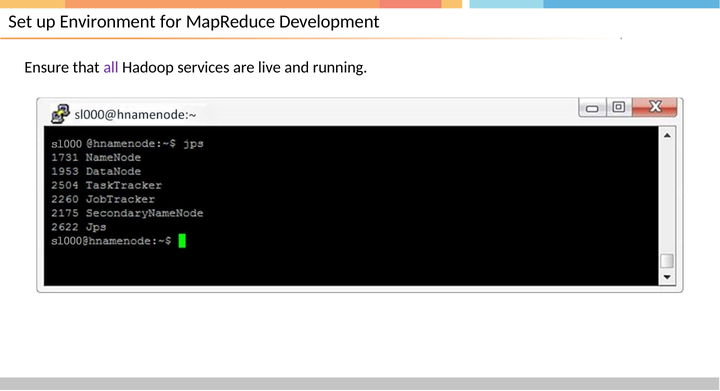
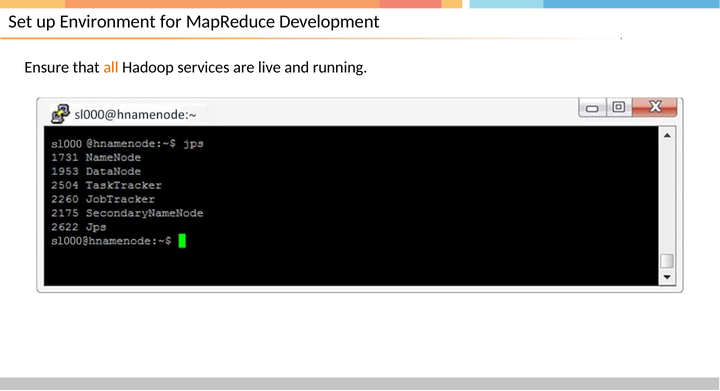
all colour: purple -> orange (111, 67)
